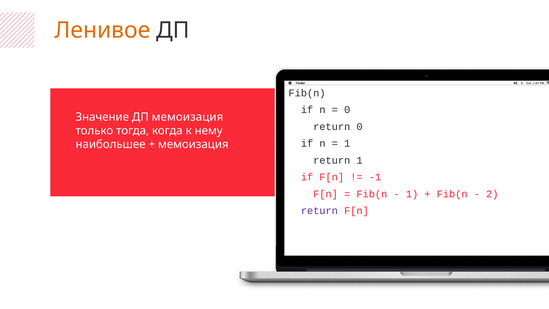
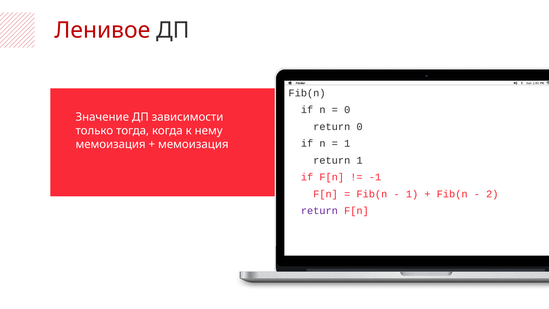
Ленивое colour: orange -> red (102, 30)
ДП мемоизация: мемоизация -> зависимости (188, 117)
наибольшее: наибольшее -> мемоизация (111, 144)
